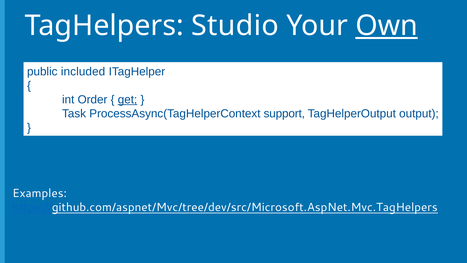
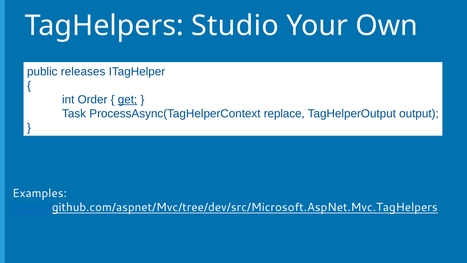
Own underline: present -> none (387, 26)
included: included -> releases (83, 72)
support: support -> replace (284, 114)
